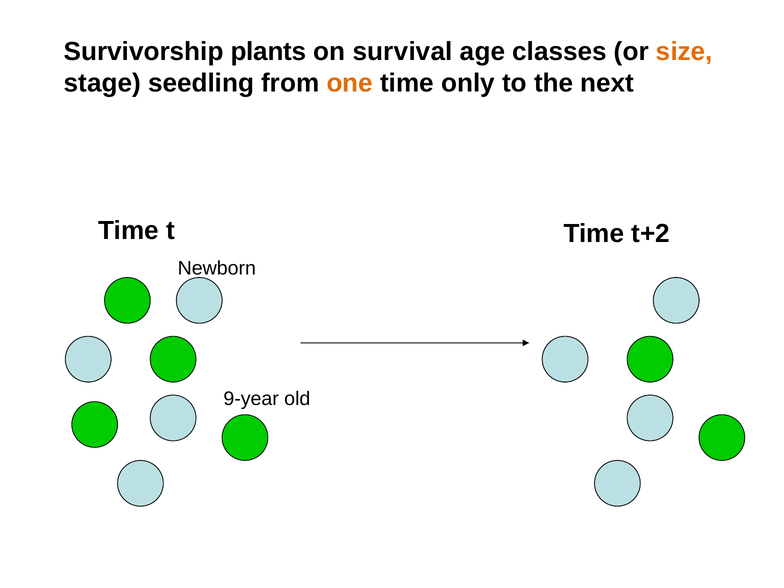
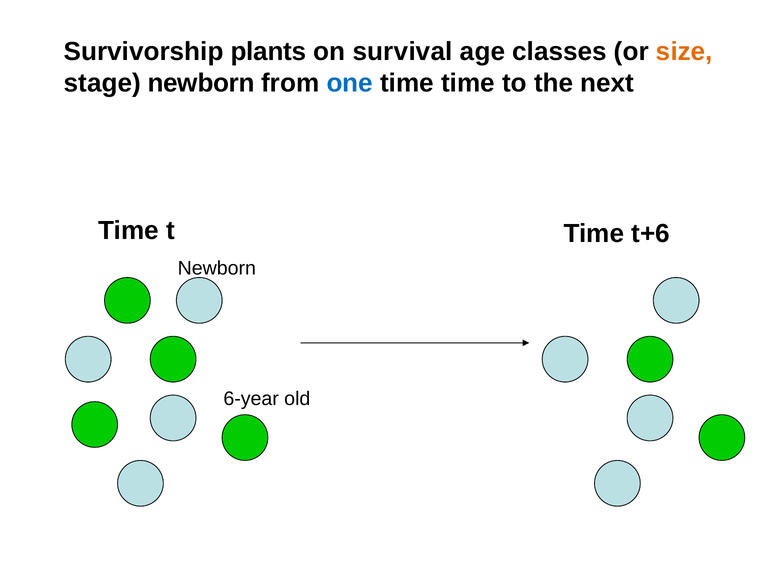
stage seedling: seedling -> newborn (201, 83)
one colour: orange -> blue (350, 83)
time only: only -> time (468, 83)
t+2: t+2 -> t+6 (651, 234)
9-year: 9-year -> 6-year (251, 399)
